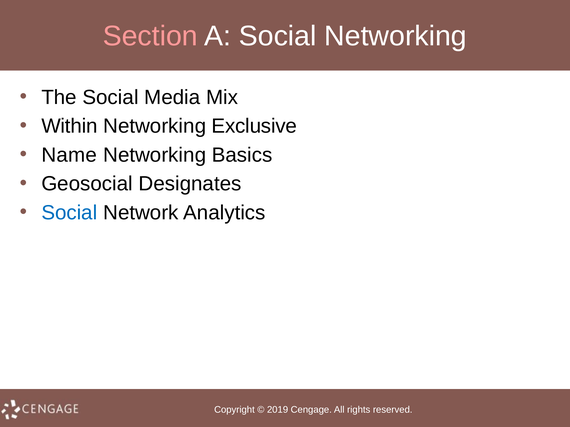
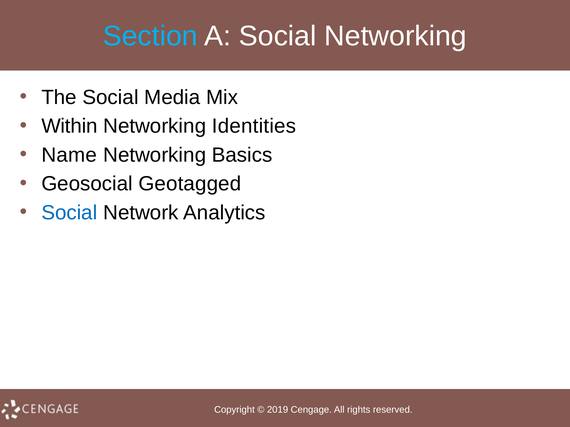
Section colour: pink -> light blue (150, 36)
Exclusive: Exclusive -> Identities (254, 126)
Designates: Designates -> Geotagged (190, 184)
